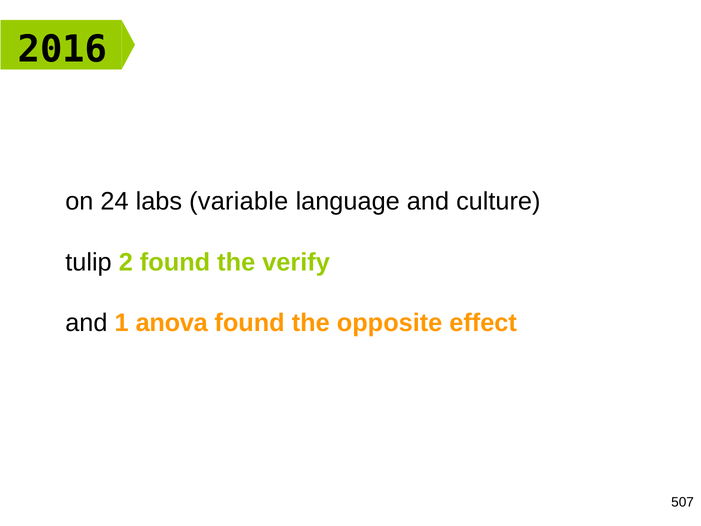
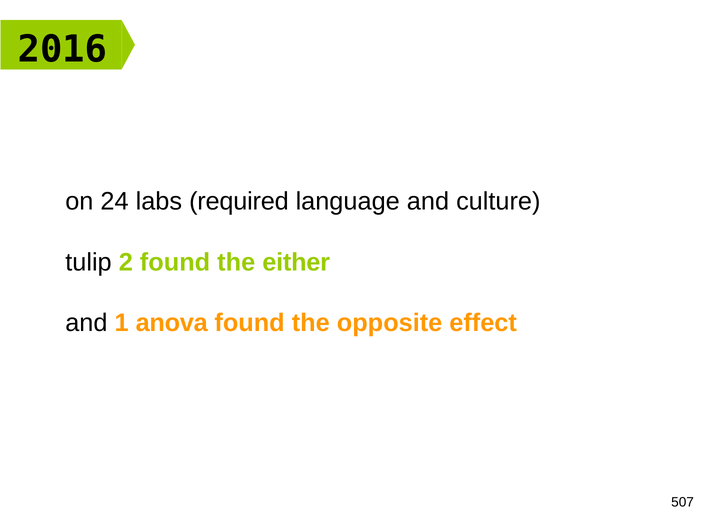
variable: variable -> required (239, 201)
verify: verify -> either (296, 262)
